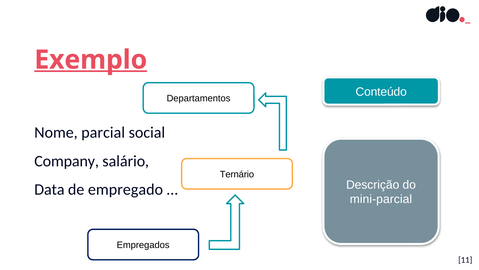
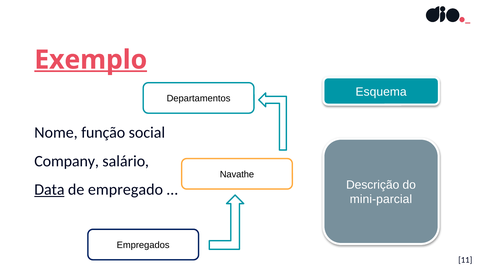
Conteúdo: Conteúdo -> Esquema (381, 92)
parcial: parcial -> função (103, 132)
Ternário: Ternário -> Navathe (237, 174)
Data underline: none -> present (49, 189)
